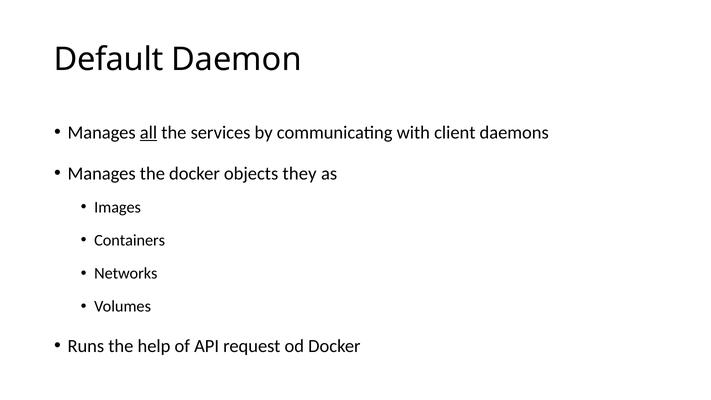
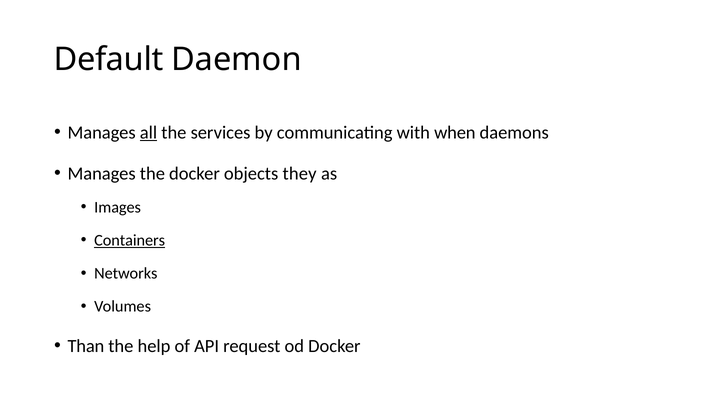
client: client -> when (455, 133)
Containers underline: none -> present (130, 241)
Runs: Runs -> Than (86, 346)
